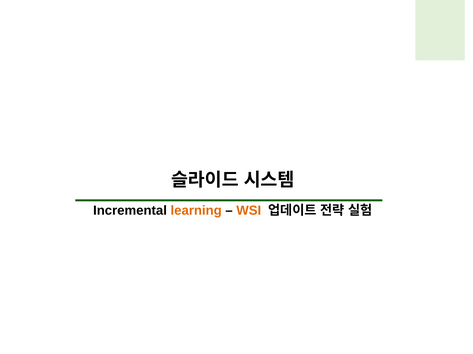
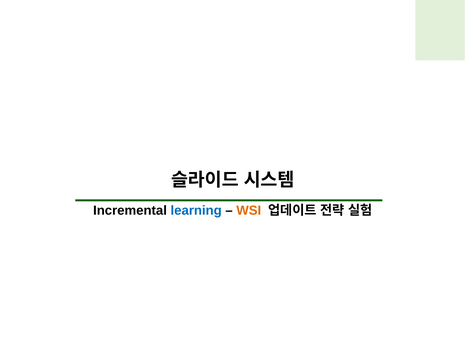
learning colour: orange -> blue (196, 211)
